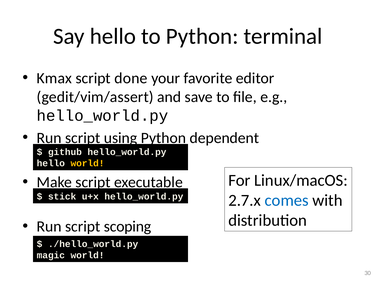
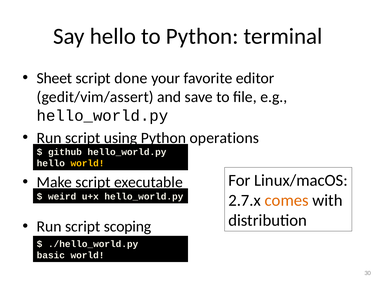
Kmax: Kmax -> Sheet (54, 78)
dependent: dependent -> operations (224, 138)
stick: stick -> weird (62, 197)
comes colour: blue -> orange (287, 200)
magic: magic -> basic (51, 255)
